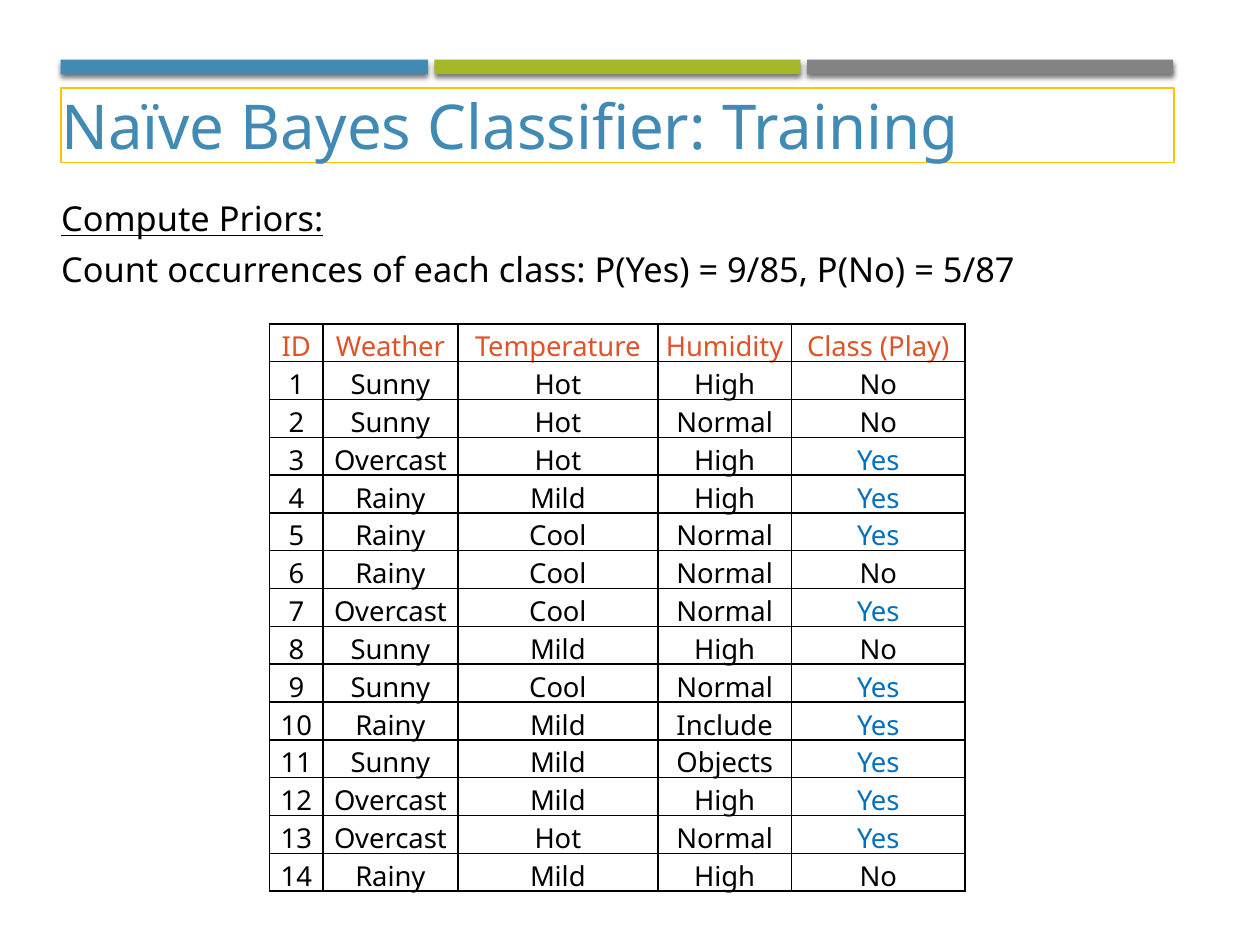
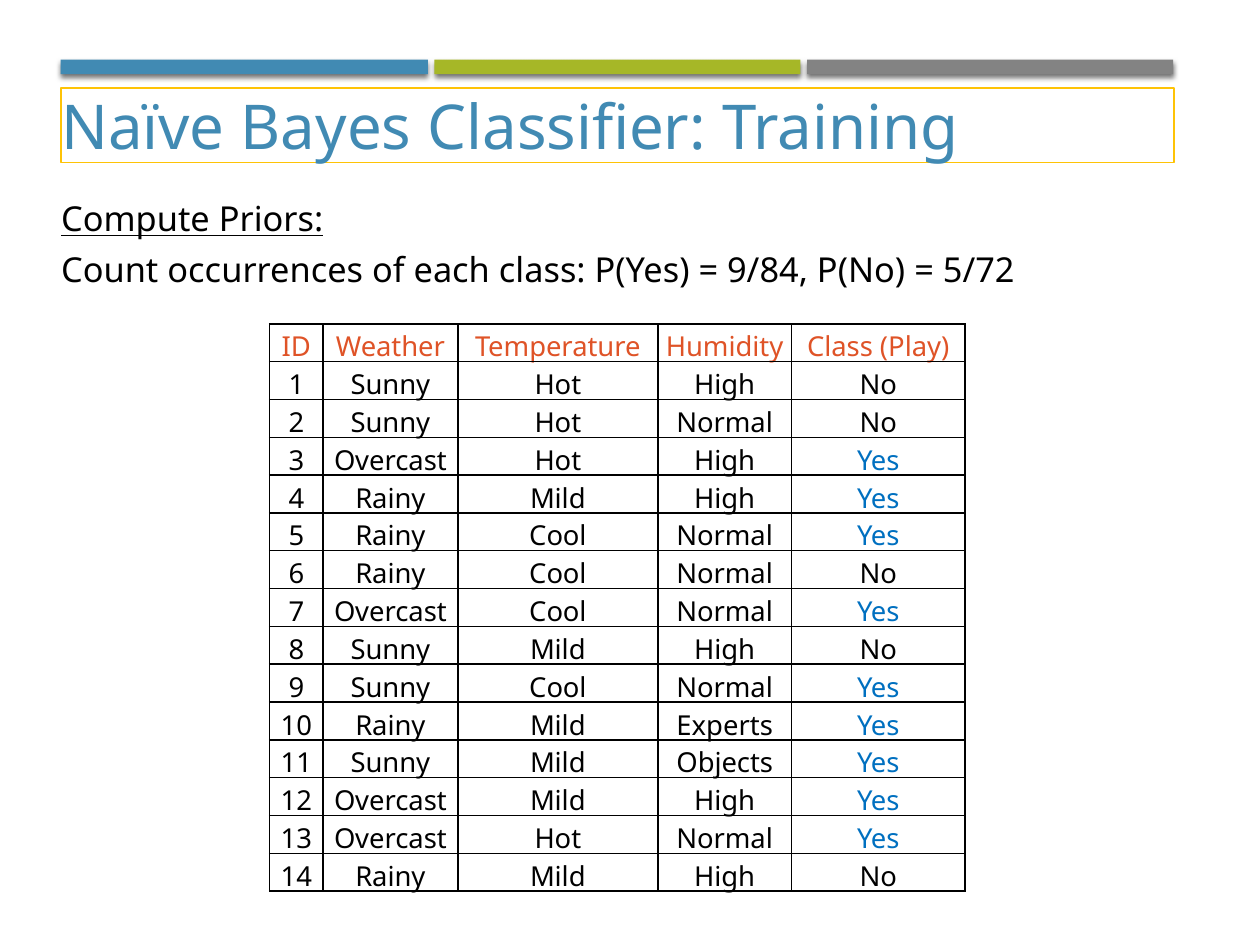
9/85: 9/85 -> 9/84 (768, 271)
5/87: 5/87 -> 5/72 (979, 271)
Include: Include -> Experts (725, 725)
